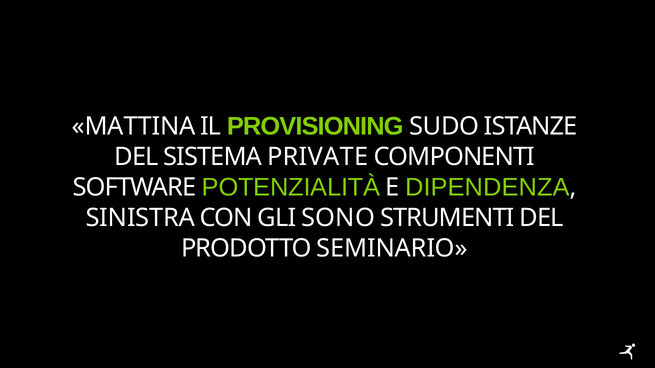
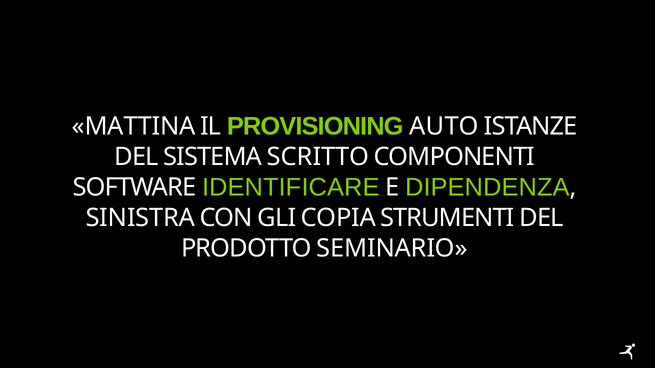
SUDO: SUDO -> AUTO (444, 126)
PRIVATE: PRIVATE -> SCRITTO (318, 157)
POTENZIALITÀ: POTENZIALITÀ -> IDENTIFICARE (291, 188)
SONO: SONO -> COPIA (338, 218)
